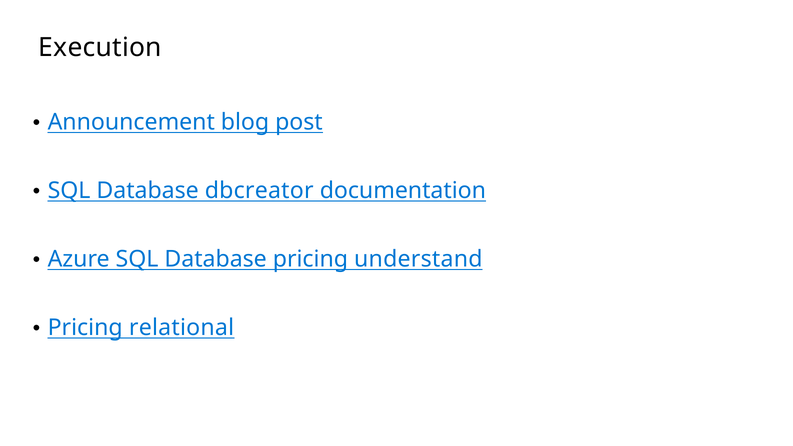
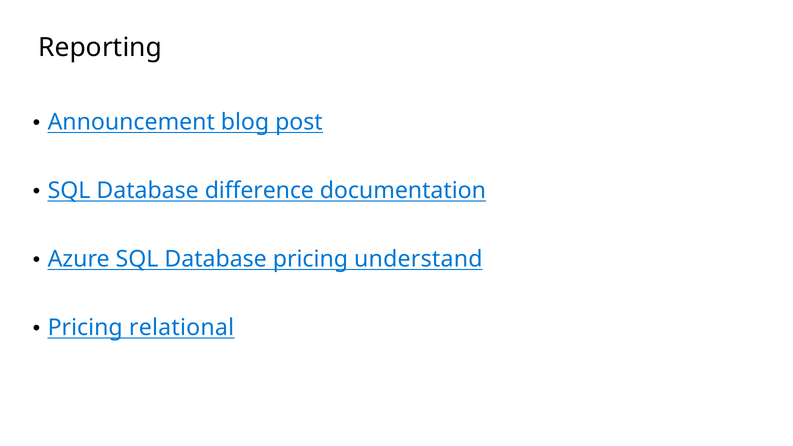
Execution: Execution -> Reporting (100, 47)
dbcreator: dbcreator -> difference (259, 191)
